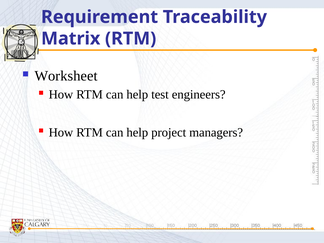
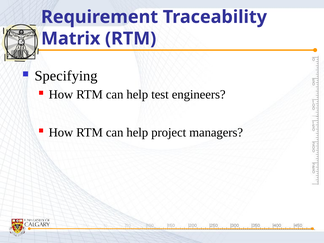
Worksheet: Worksheet -> Specifying (66, 76)
